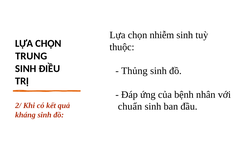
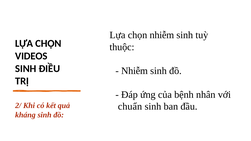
TRUNG: TRUNG -> VIDEOS (31, 56)
Thủng: Thủng -> Nhiễm (134, 71)
